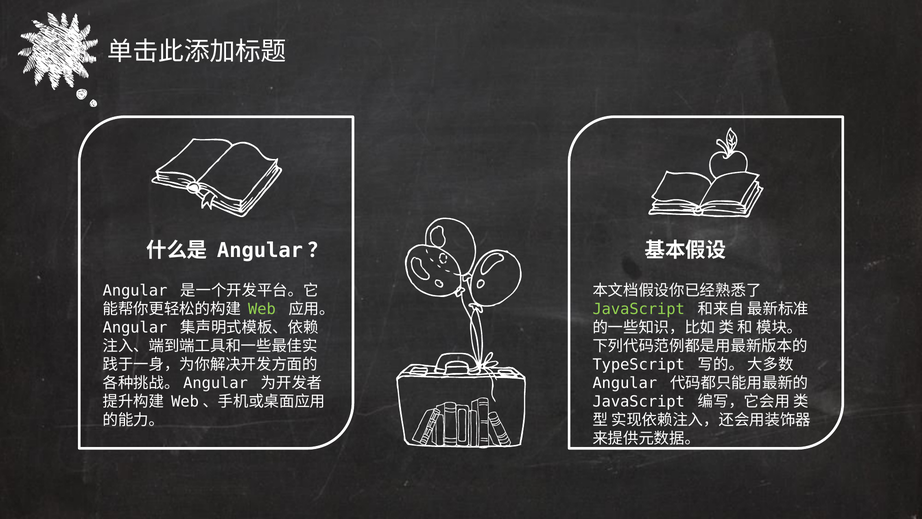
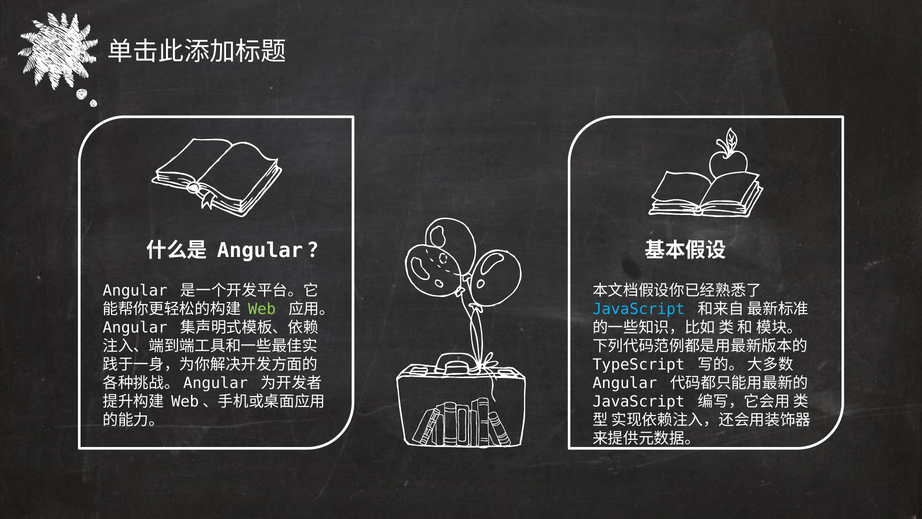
JavaScript colour: light green -> light blue (639, 309)
